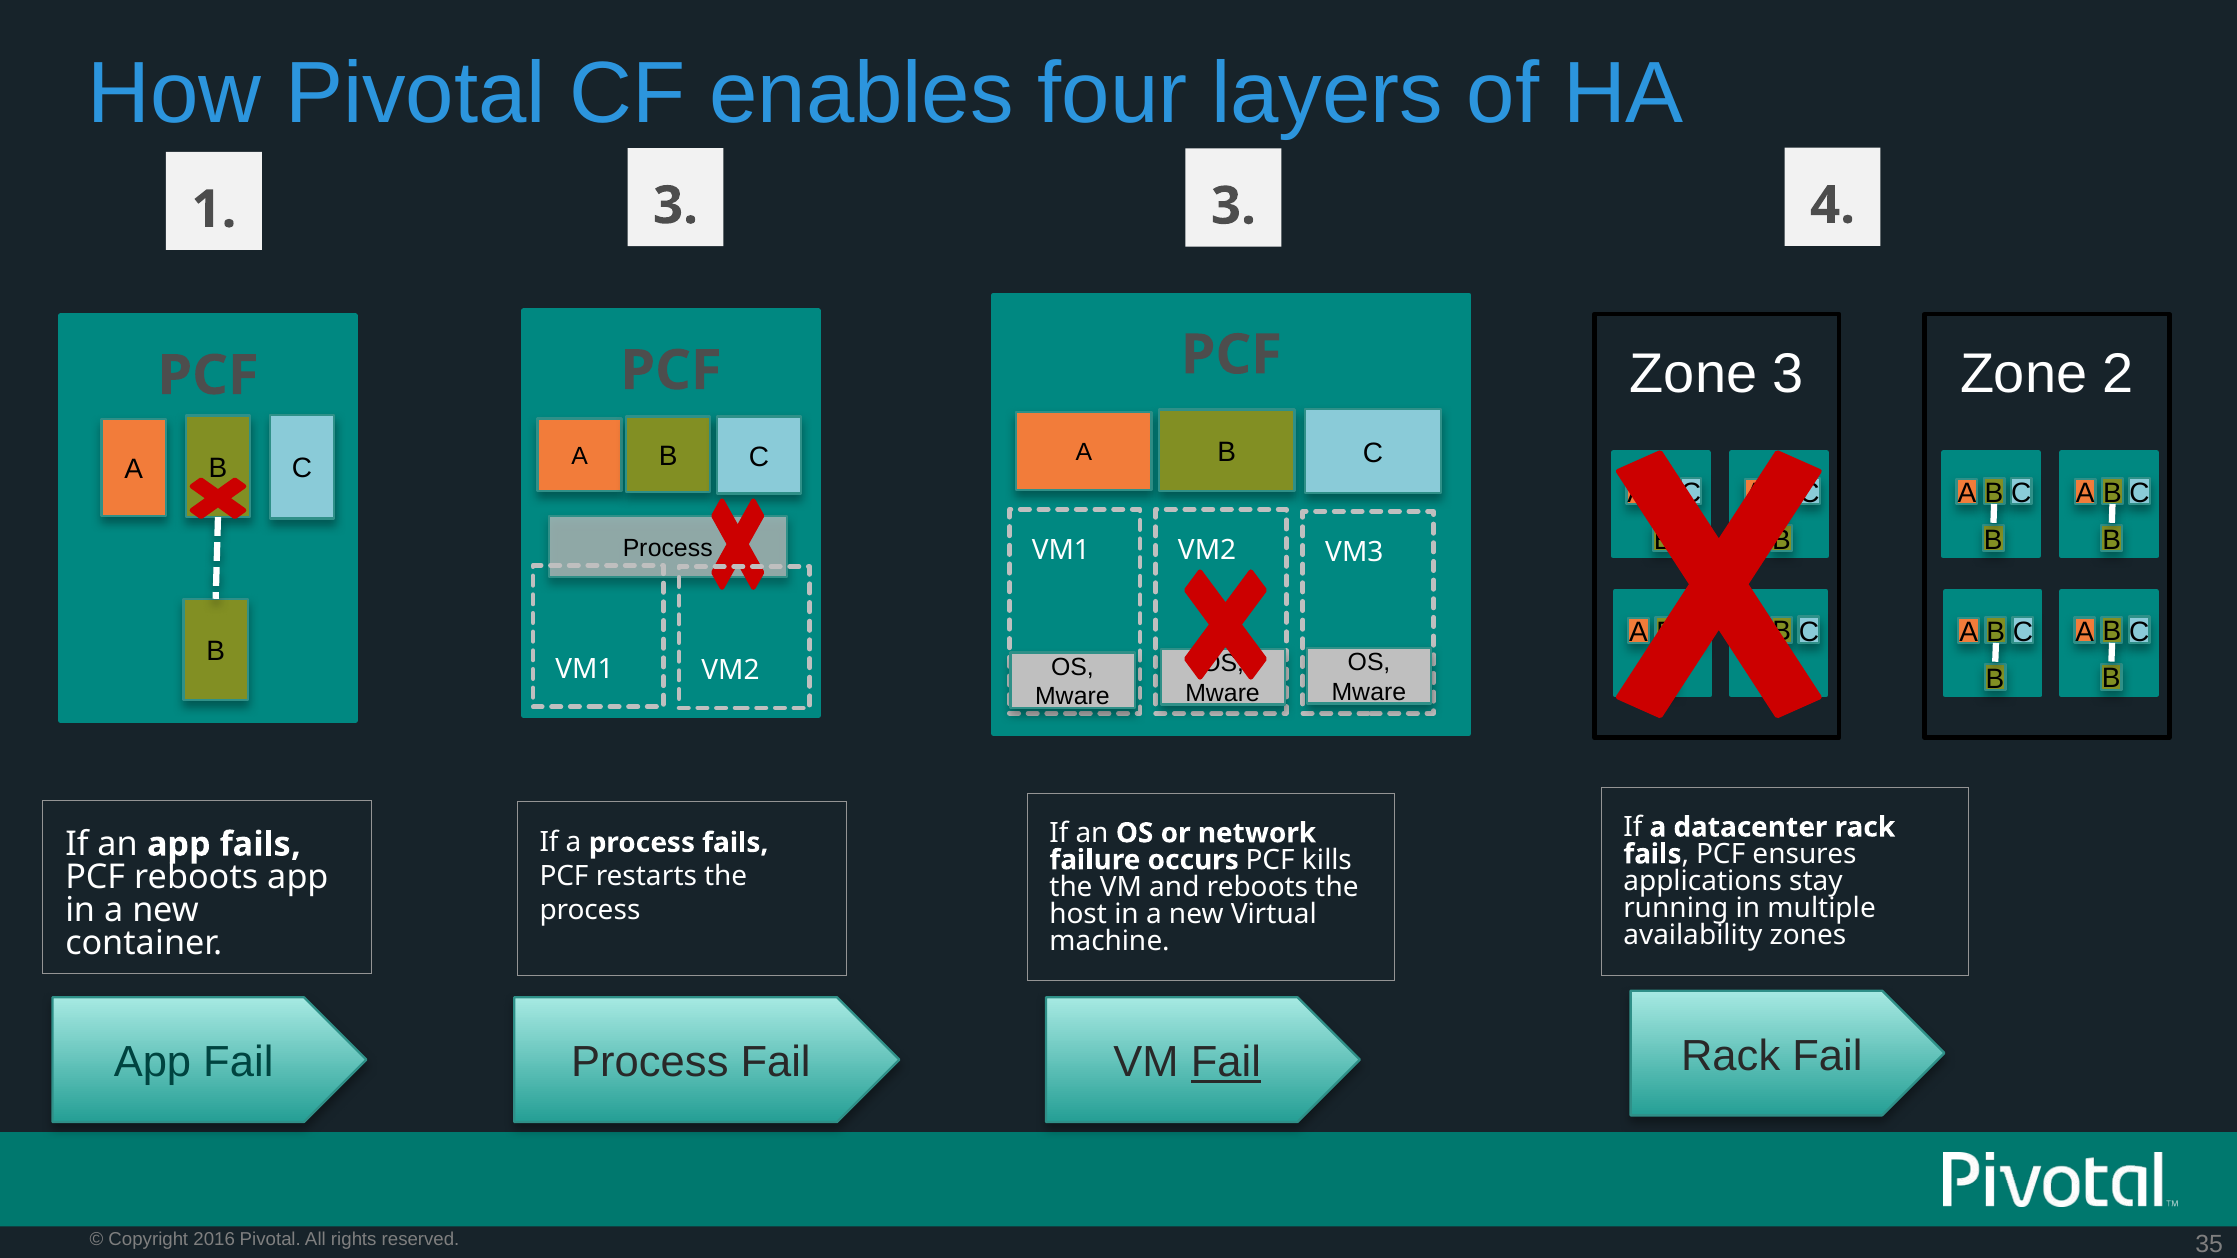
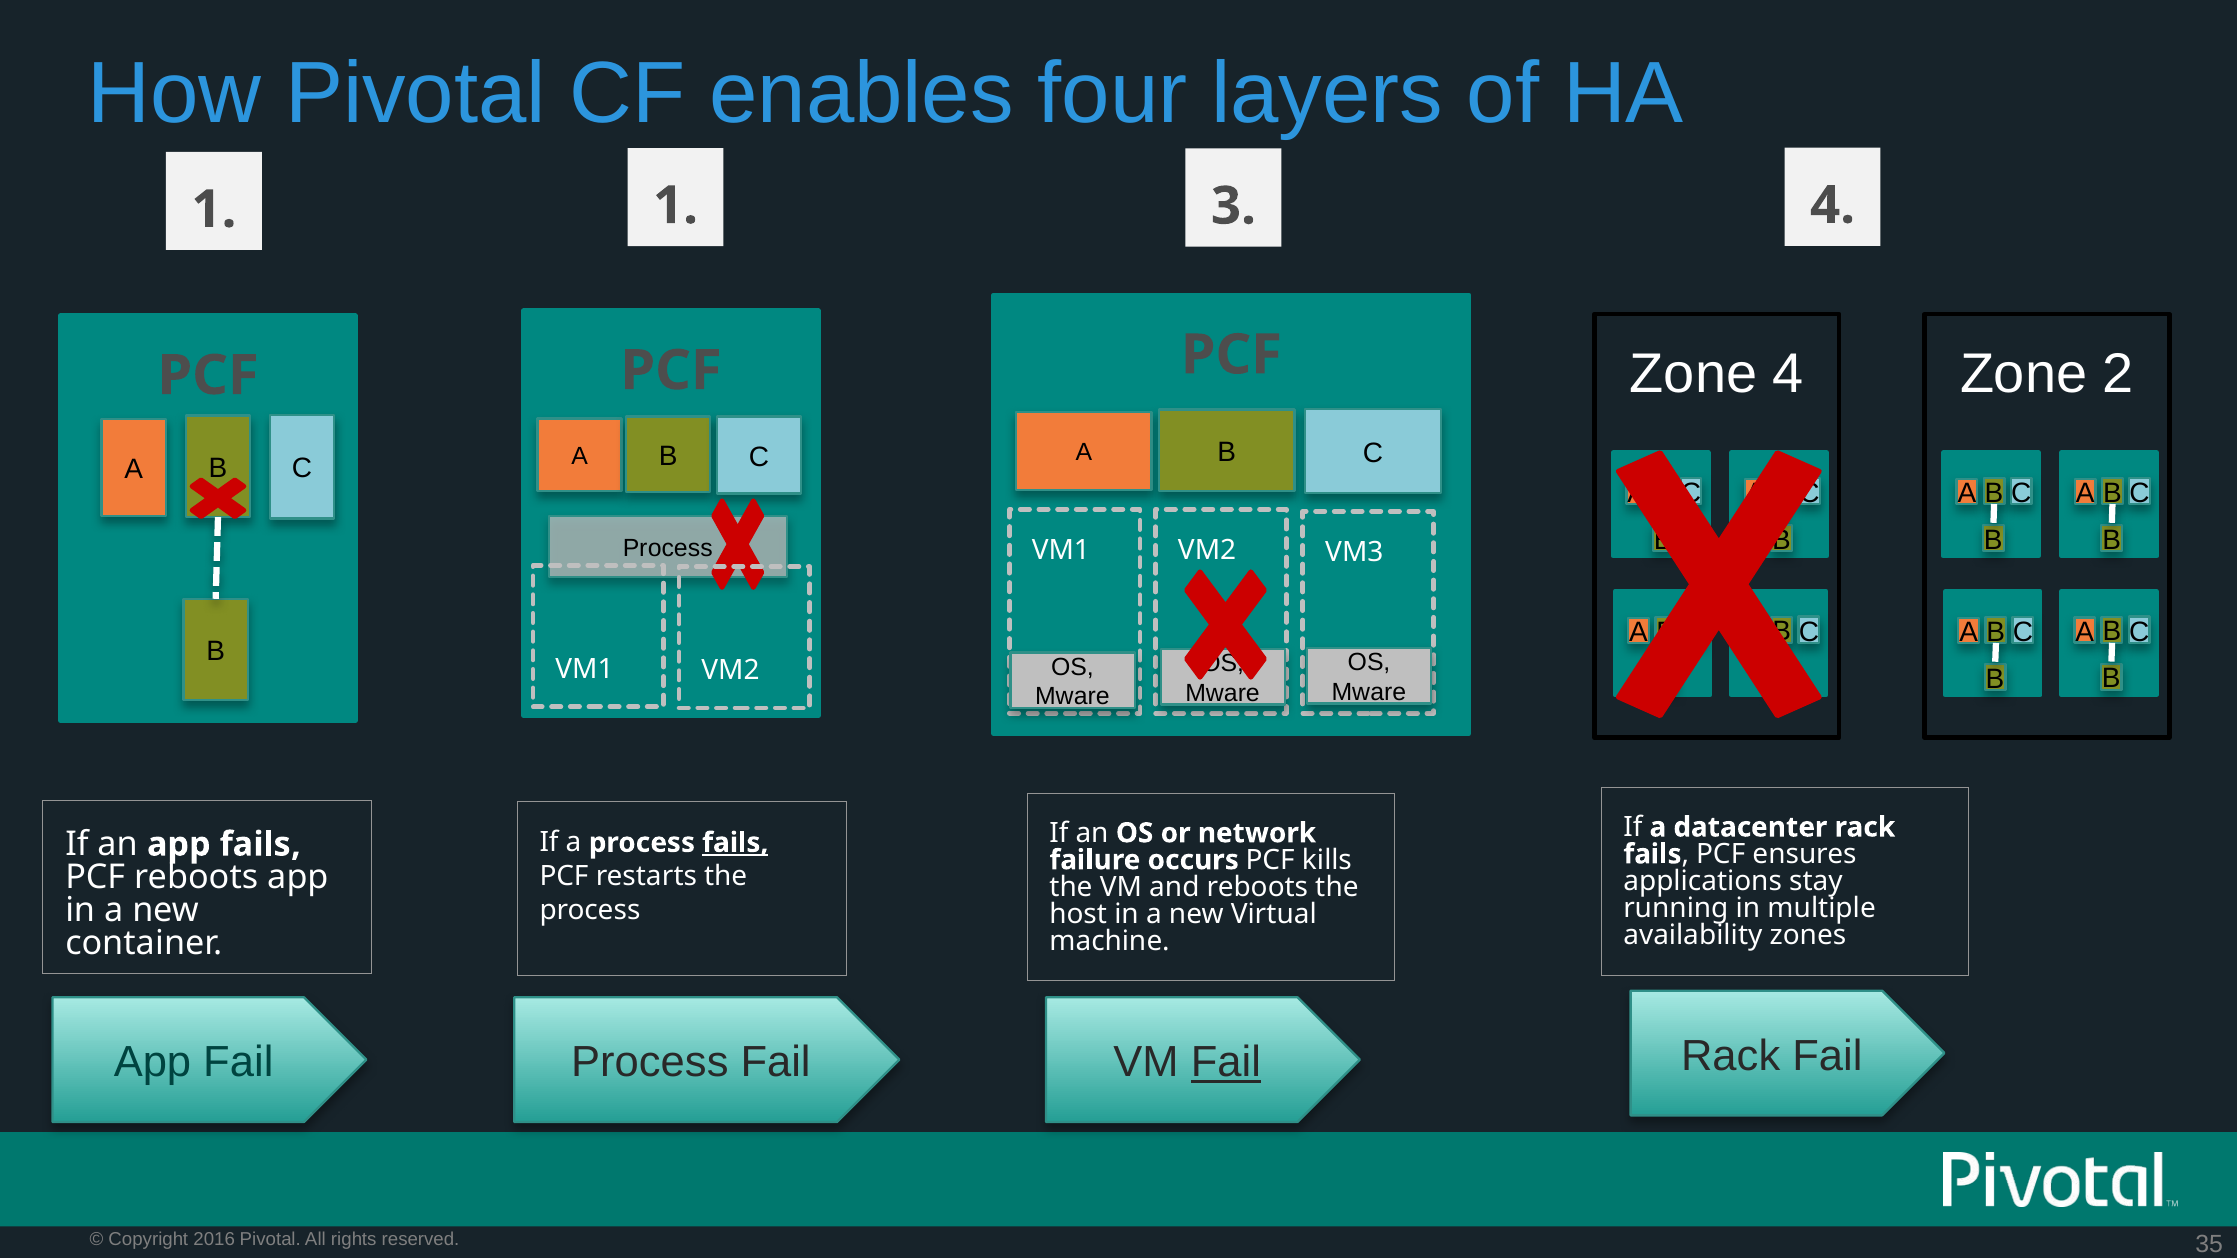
1 3: 3 -> 1 (675, 206)
Zone 3: 3 -> 4 (1788, 374)
fails underline: none -> present (735, 843)
